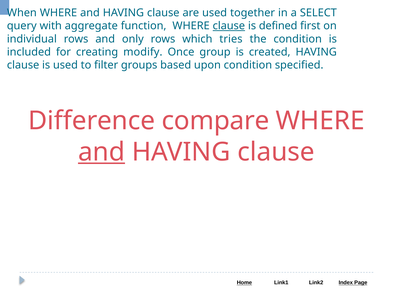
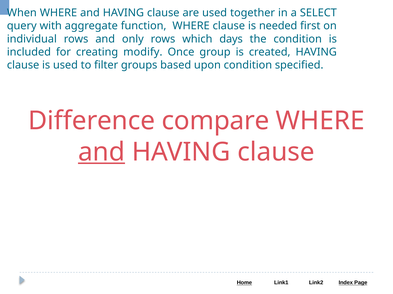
clause underline: present -> none (229, 26)
defined: defined -> needed (278, 26)
tries: tries -> days (231, 39)
